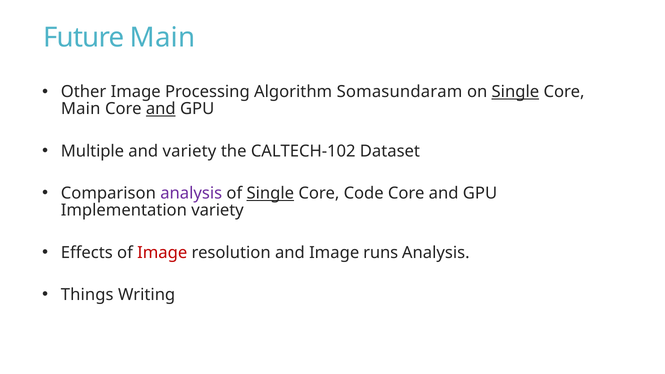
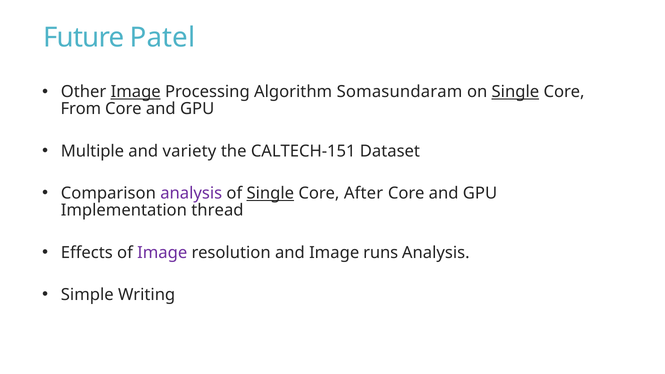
Future Main: Main -> Patel (163, 37)
Image underline: none -> present (136, 92)
Main: Main -> From (81, 109)
and underline: present -> none (161, 109)
CALTECH-102: CALTECH-102 -> CALTECH-151 (303, 151)
Code: Code -> After (364, 193)
Implementation variety: variety -> thread (217, 210)
Image colour: red -> purple (162, 253)
Things: Things -> Simple (87, 295)
